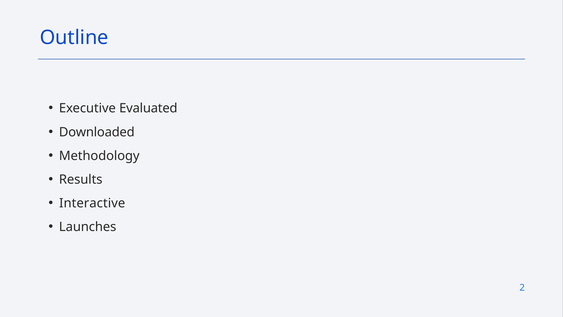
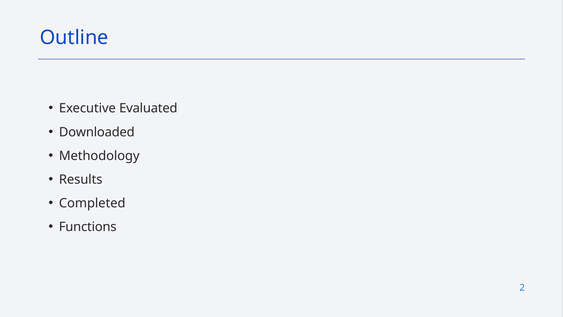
Interactive: Interactive -> Completed (92, 203)
Launches: Launches -> Functions (88, 227)
